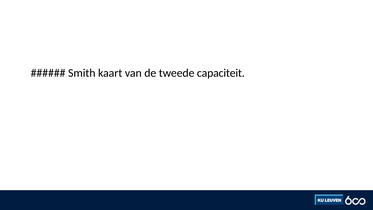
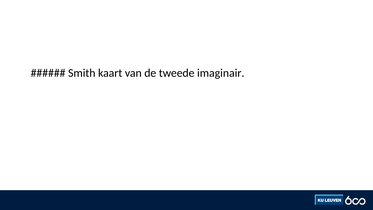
capaciteit: capaciteit -> imaginair (221, 73)
